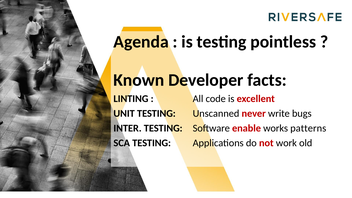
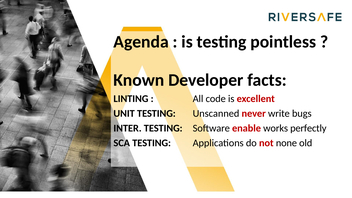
patterns: patterns -> perfectly (308, 128)
work: work -> none (286, 143)
